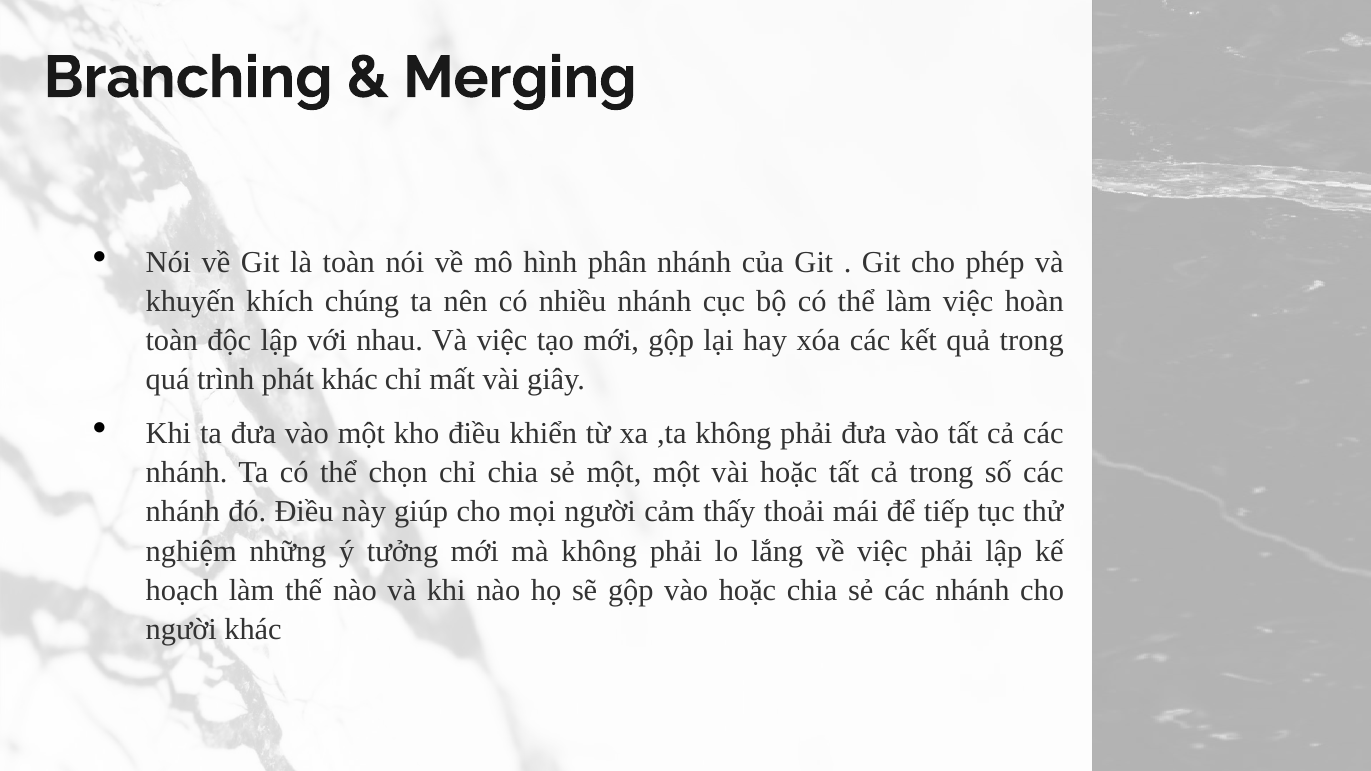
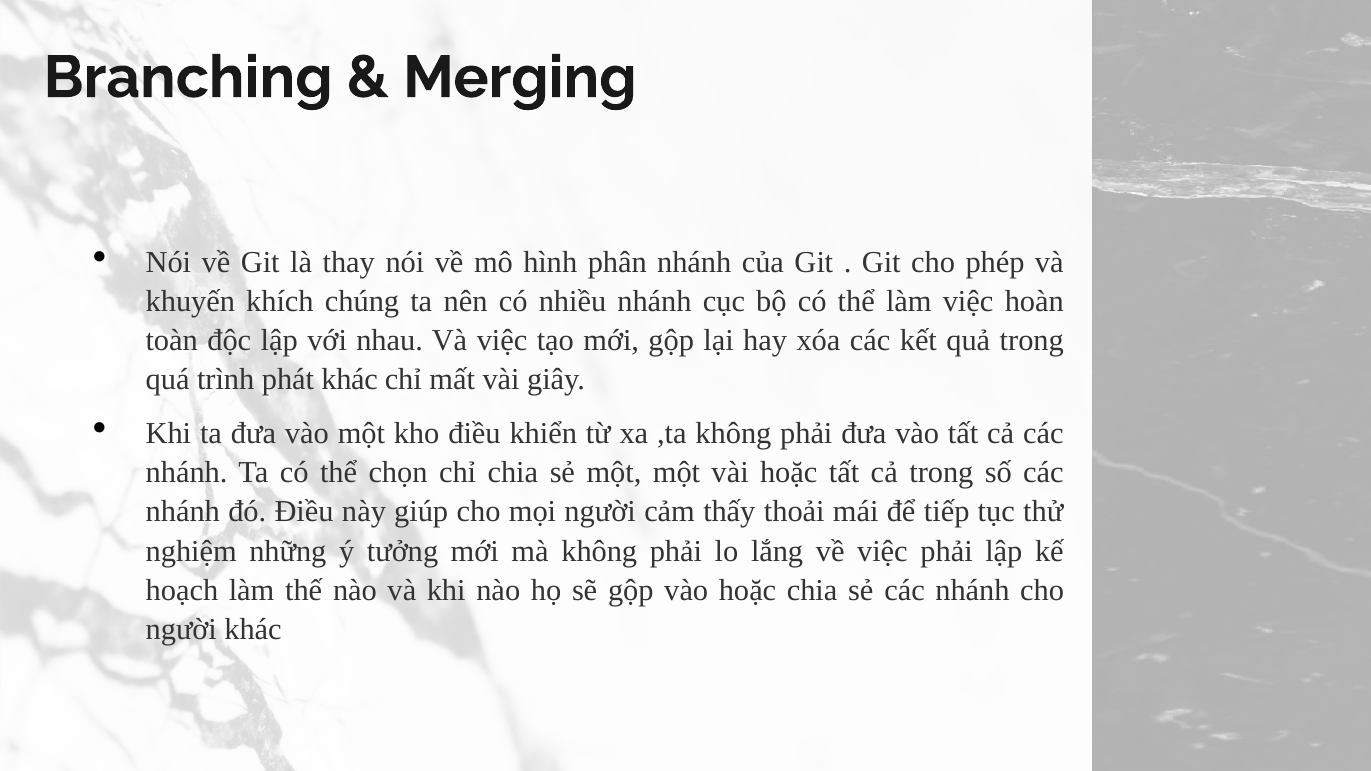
là toàn: toàn -> thay (349, 262)
